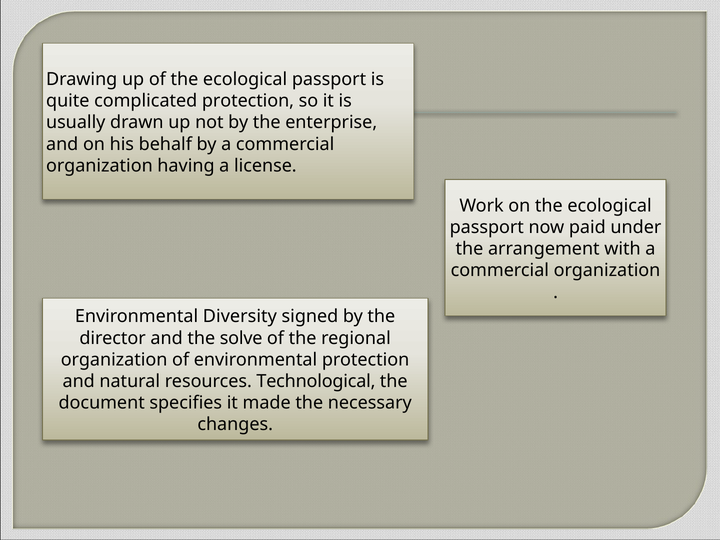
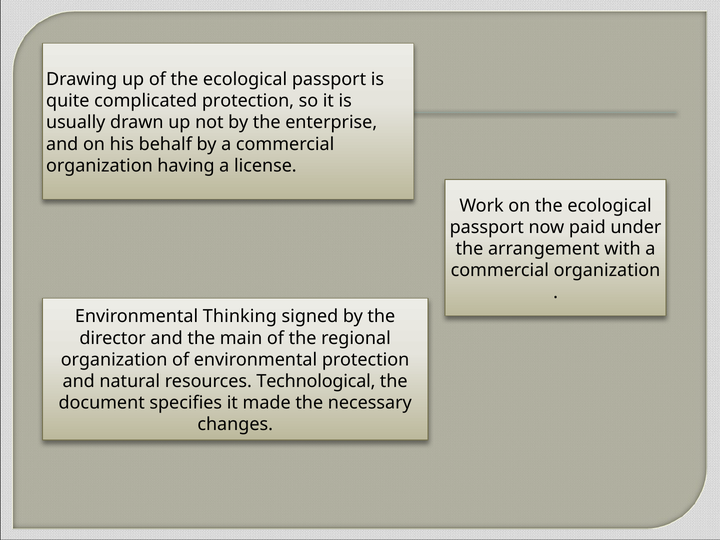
Diversity: Diversity -> Thinking (240, 317)
solve: solve -> main (241, 338)
